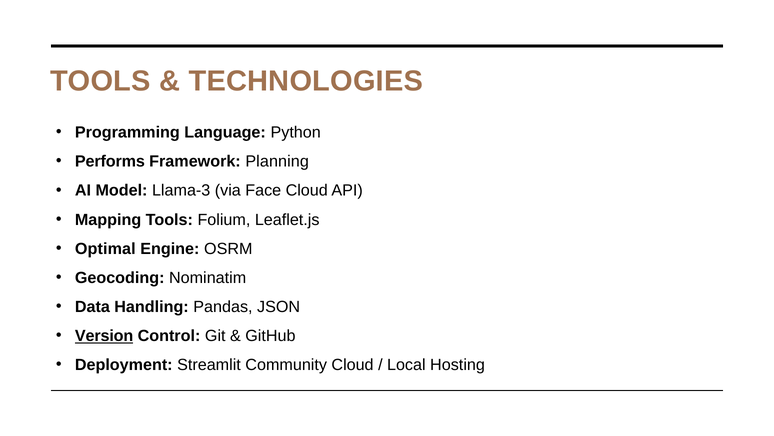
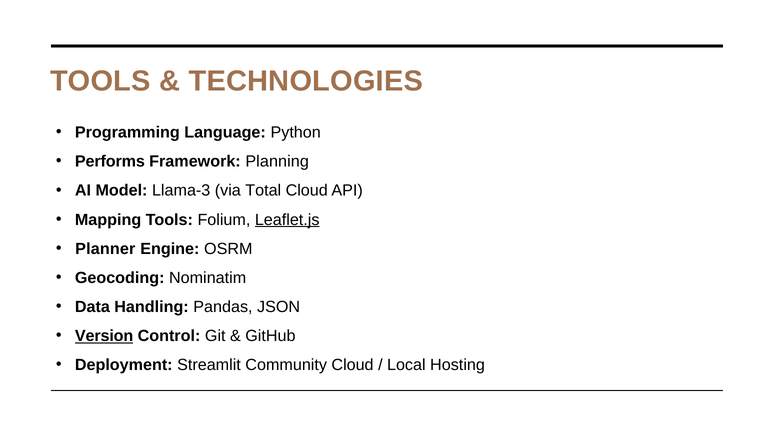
Face: Face -> Total (263, 190)
Leaflet.js underline: none -> present (287, 219)
Optimal: Optimal -> Planner (105, 248)
